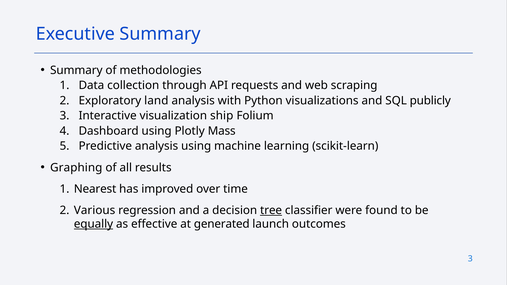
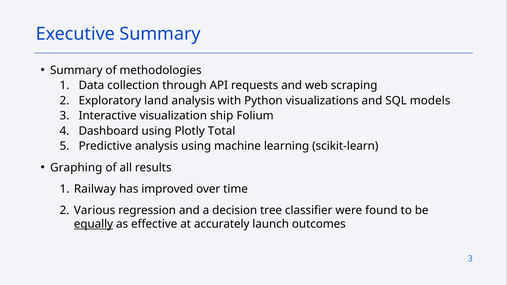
publicly: publicly -> models (430, 101)
Mass: Mass -> Total (222, 131)
Nearest: Nearest -> Railway (95, 189)
tree underline: present -> none (271, 210)
generated: generated -> accurately (222, 224)
